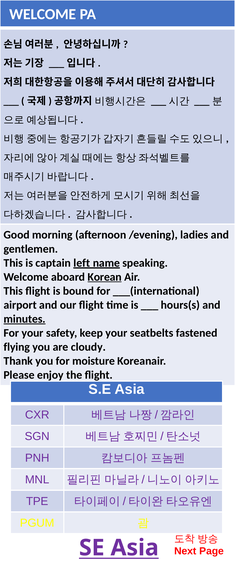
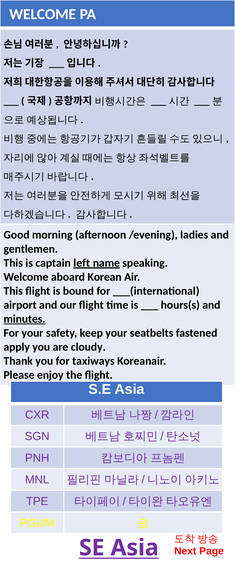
Korean underline: present -> none (105, 277)
flying: flying -> apply (17, 347)
moisture: moisture -> taxiways (94, 361)
